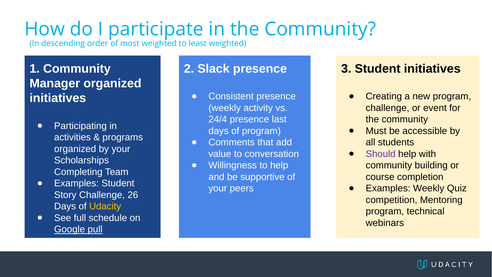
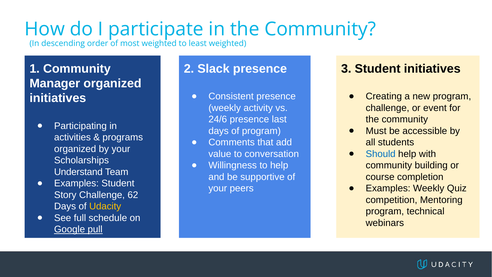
24/4: 24/4 -> 24/6 (218, 119)
Should colour: purple -> blue (381, 154)
Completing: Completing -> Understand (78, 172)
26: 26 -> 62 (133, 195)
